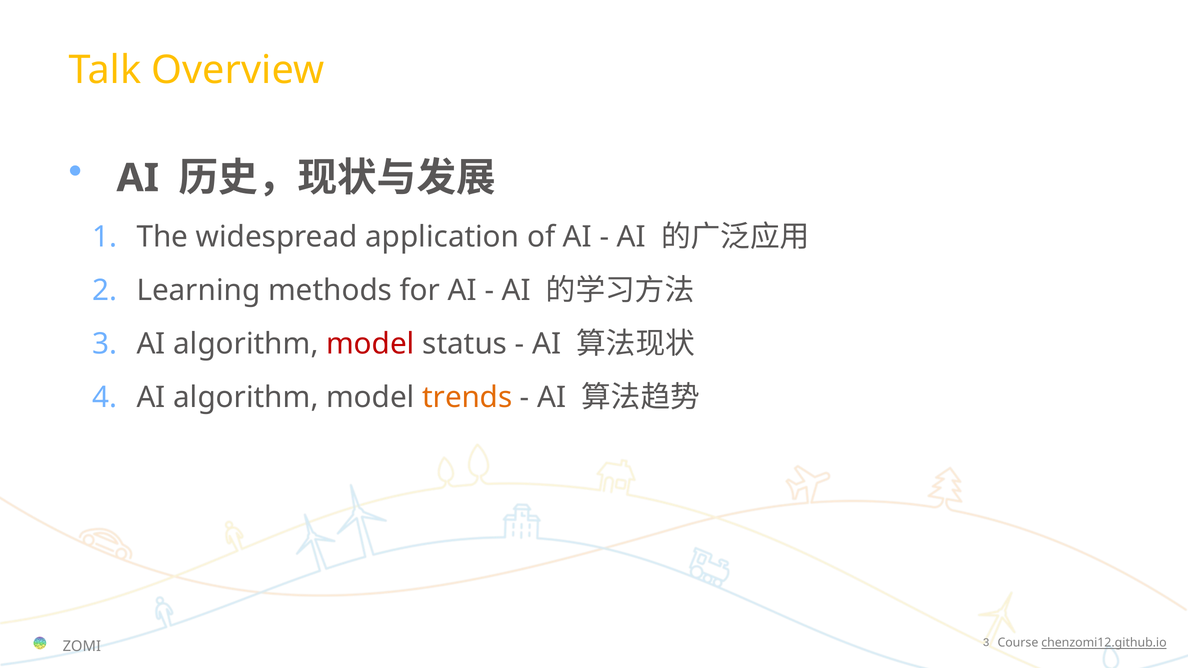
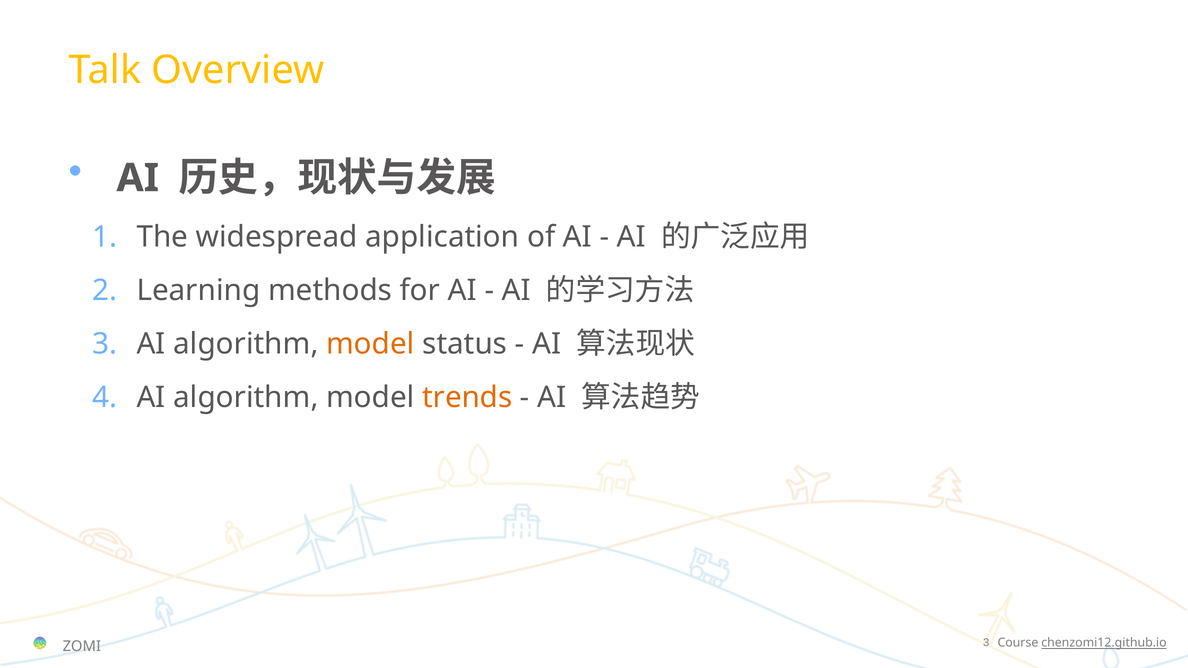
model colour: red -> orange (370, 344)
